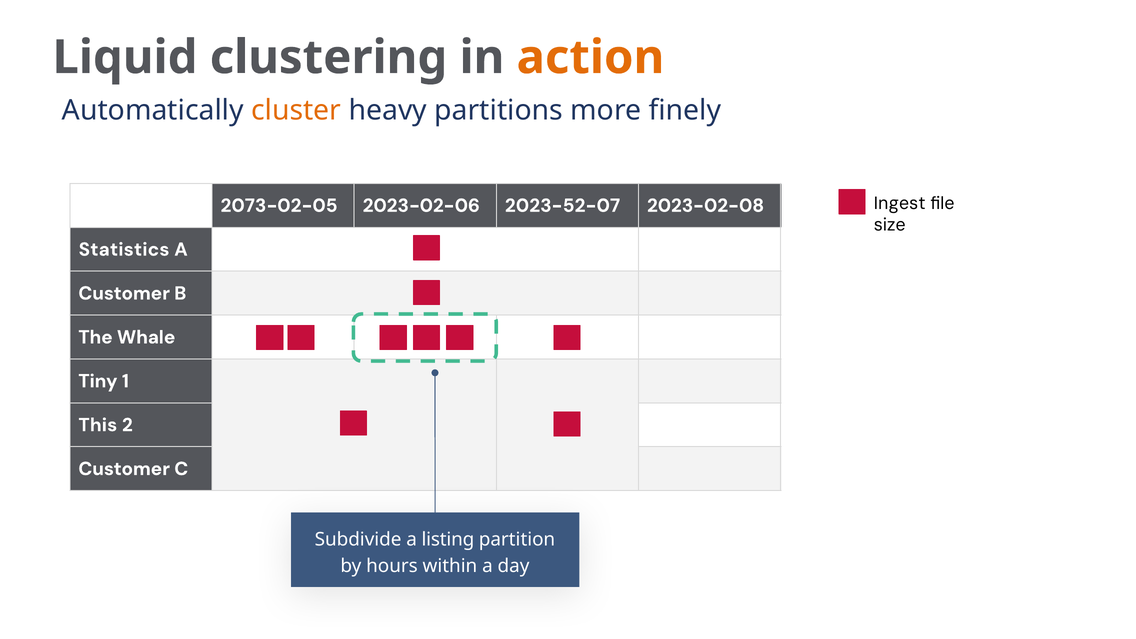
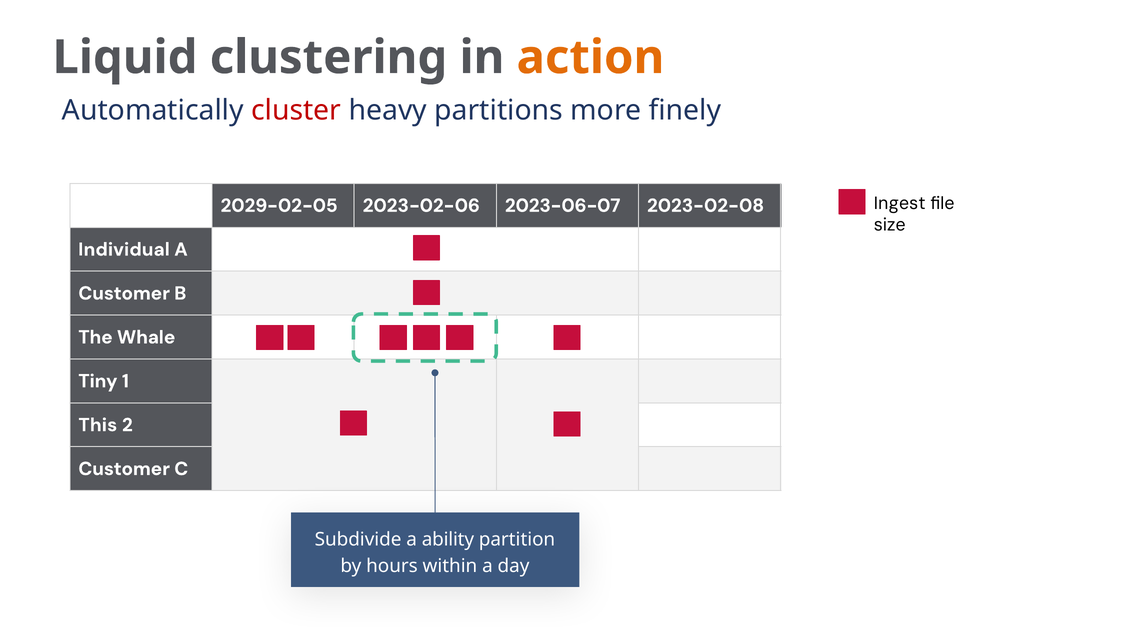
cluster colour: orange -> red (296, 110)
2073-02-05: 2073-02-05 -> 2029-02-05 (279, 206)
2023-52-07: 2023-52-07 -> 2023-06-07 (563, 206)
Statistics: Statistics -> Individual (124, 249)
listing: listing -> ability (448, 540)
